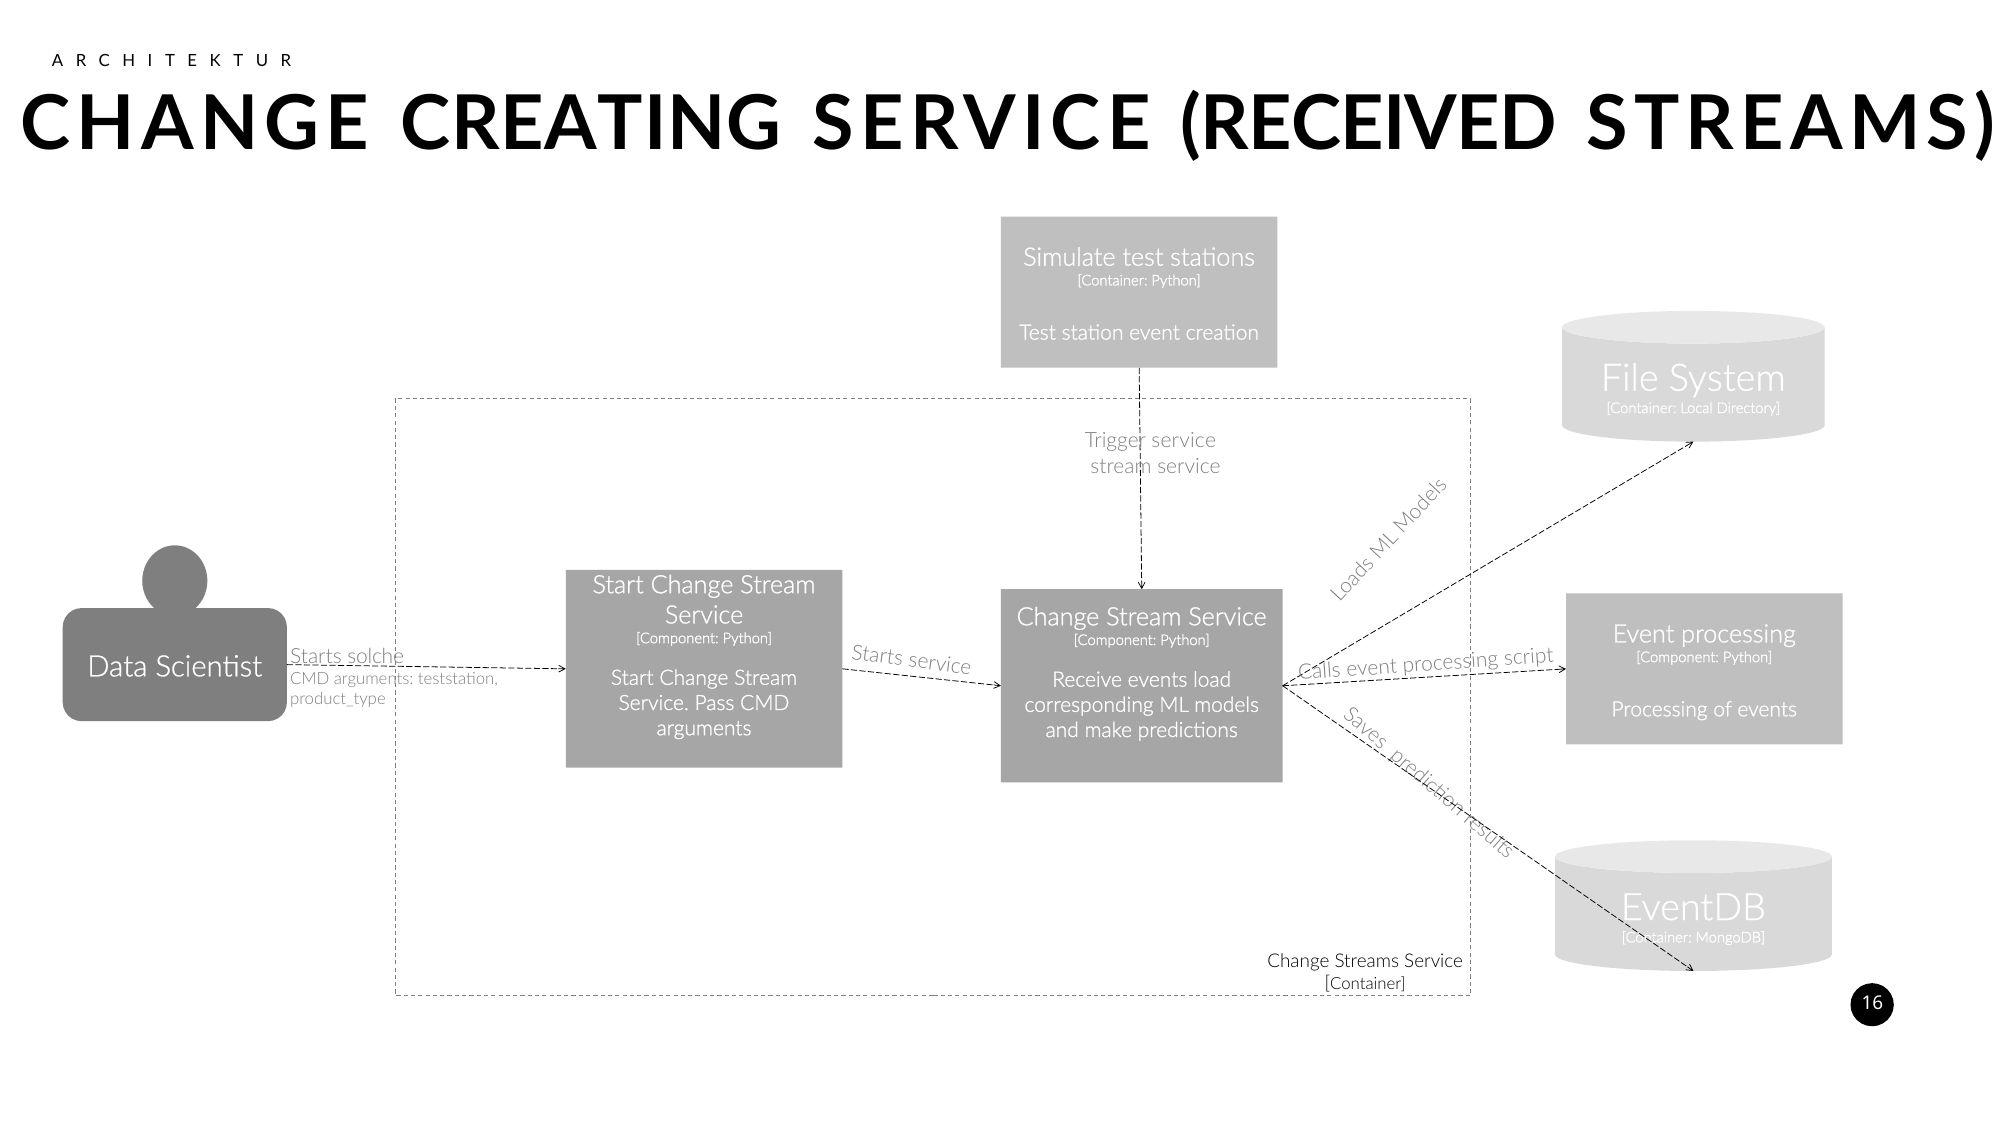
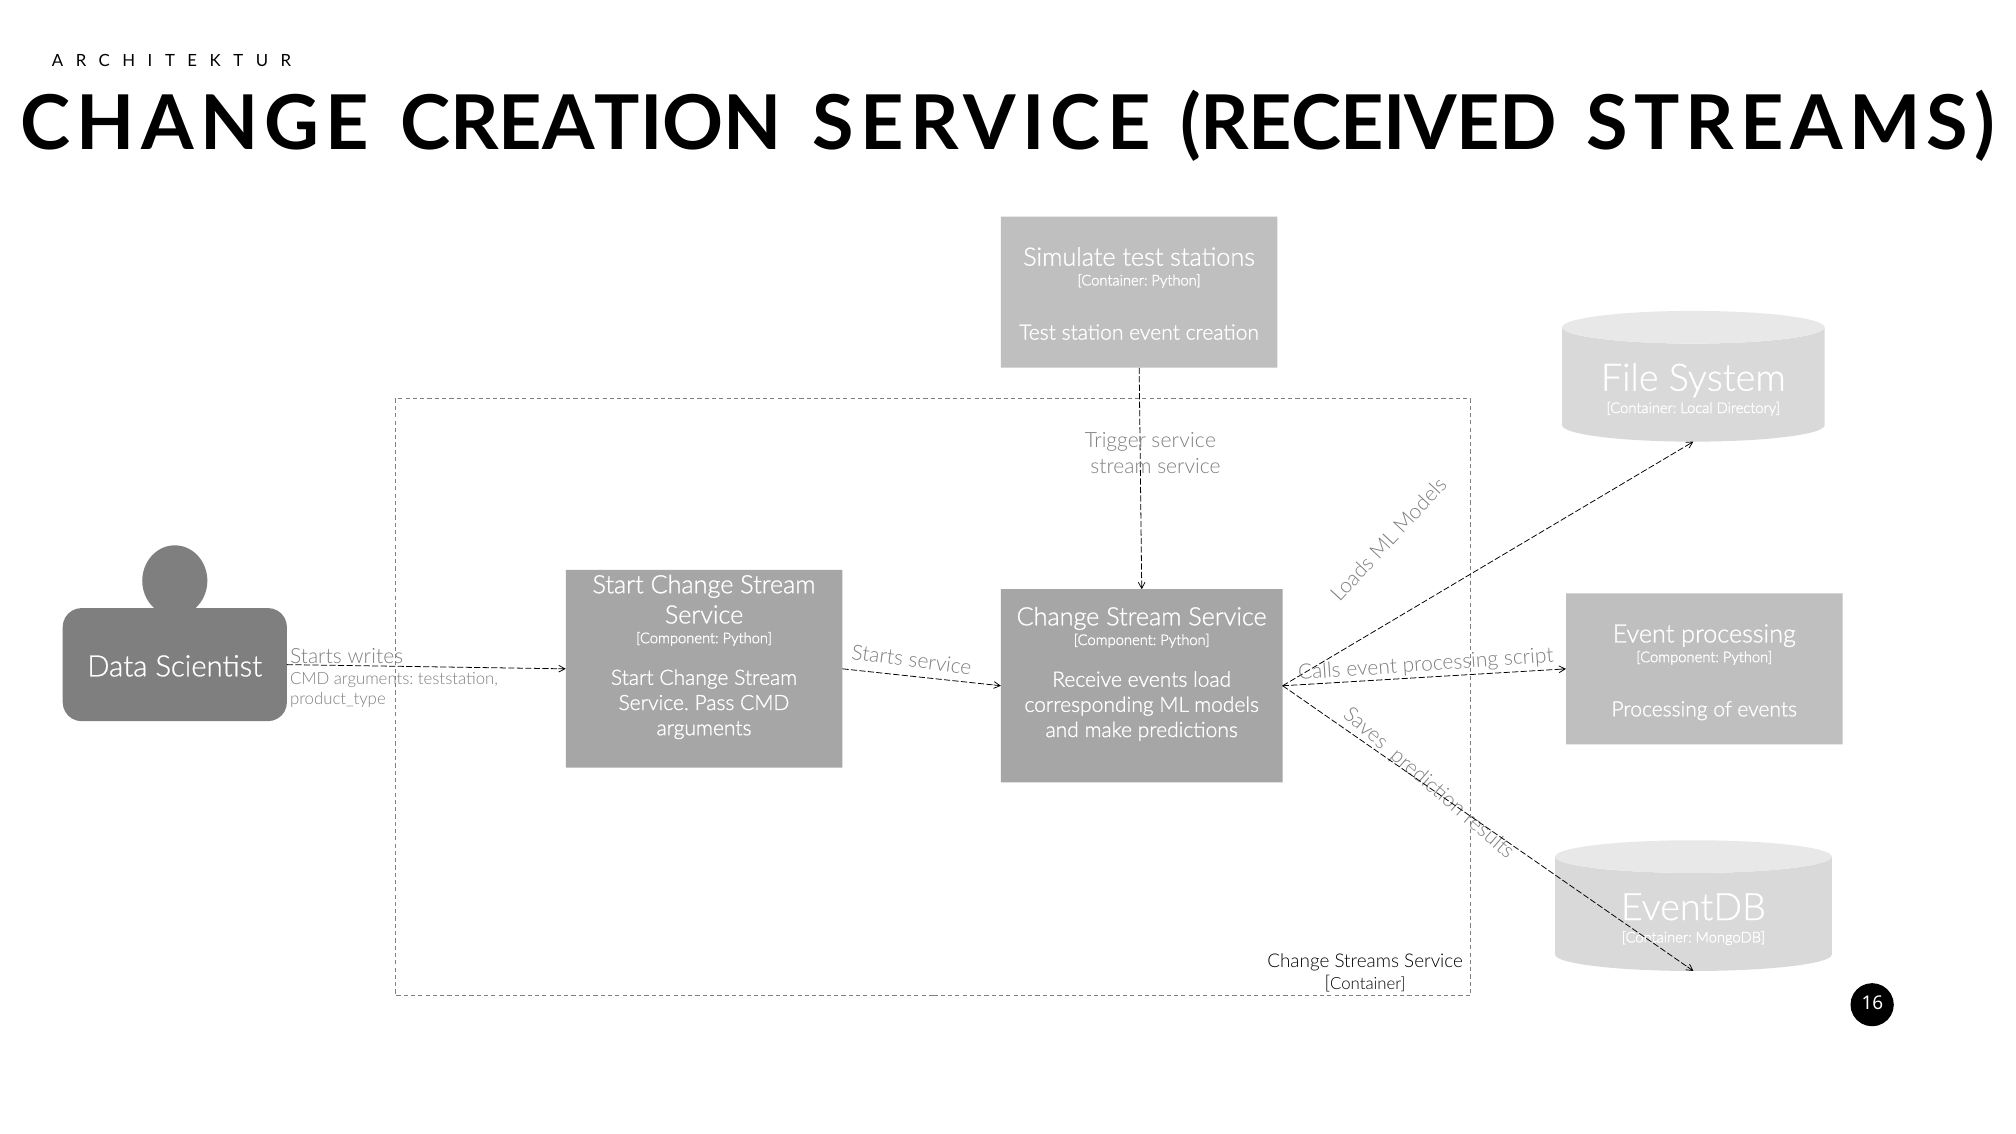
CHANGE CREATING: CREATING -> CREATION (591, 125)
solche: solche -> writes (375, 657)
